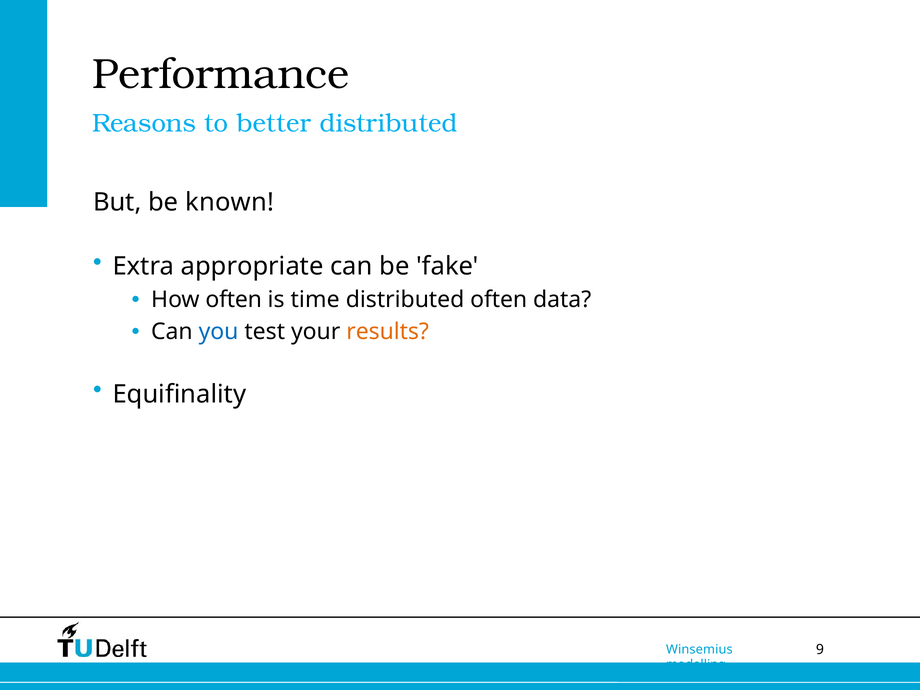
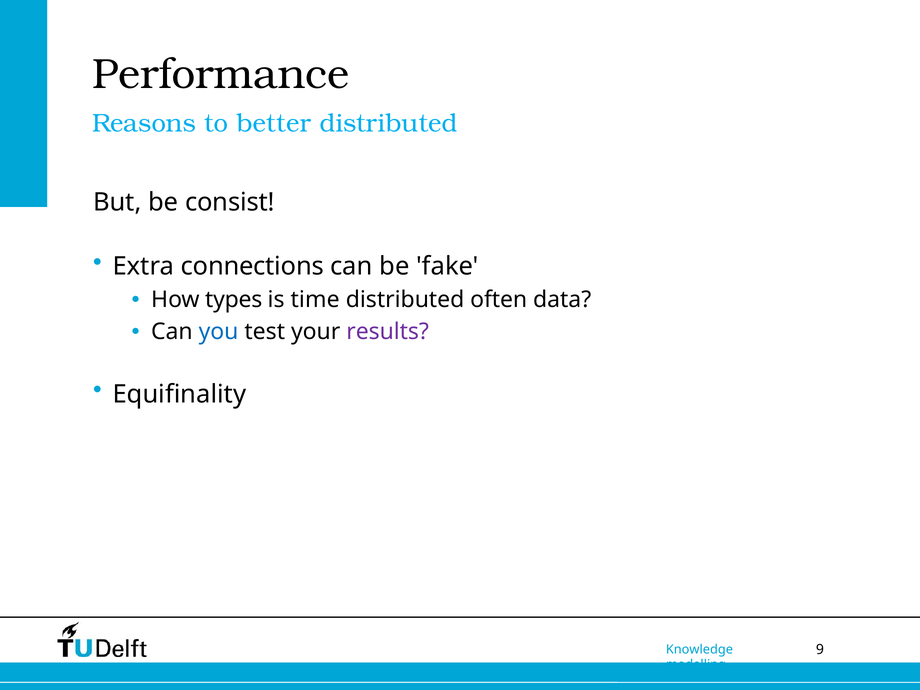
known: known -> consist (230, 202)
appropriate: appropriate -> connections (252, 266)
How often: often -> types (234, 300)
results colour: orange -> purple (388, 332)
Winsemius: Winsemius -> Knowledge (699, 649)
